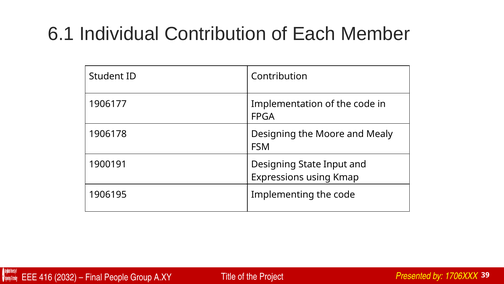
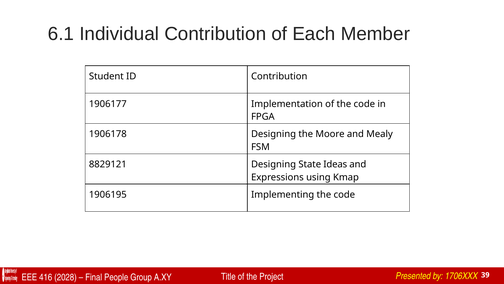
1900191: 1900191 -> 8829121 (108, 164)
Input: Input -> Ideas (335, 164)
2032: 2032 -> 2028 (65, 277)
